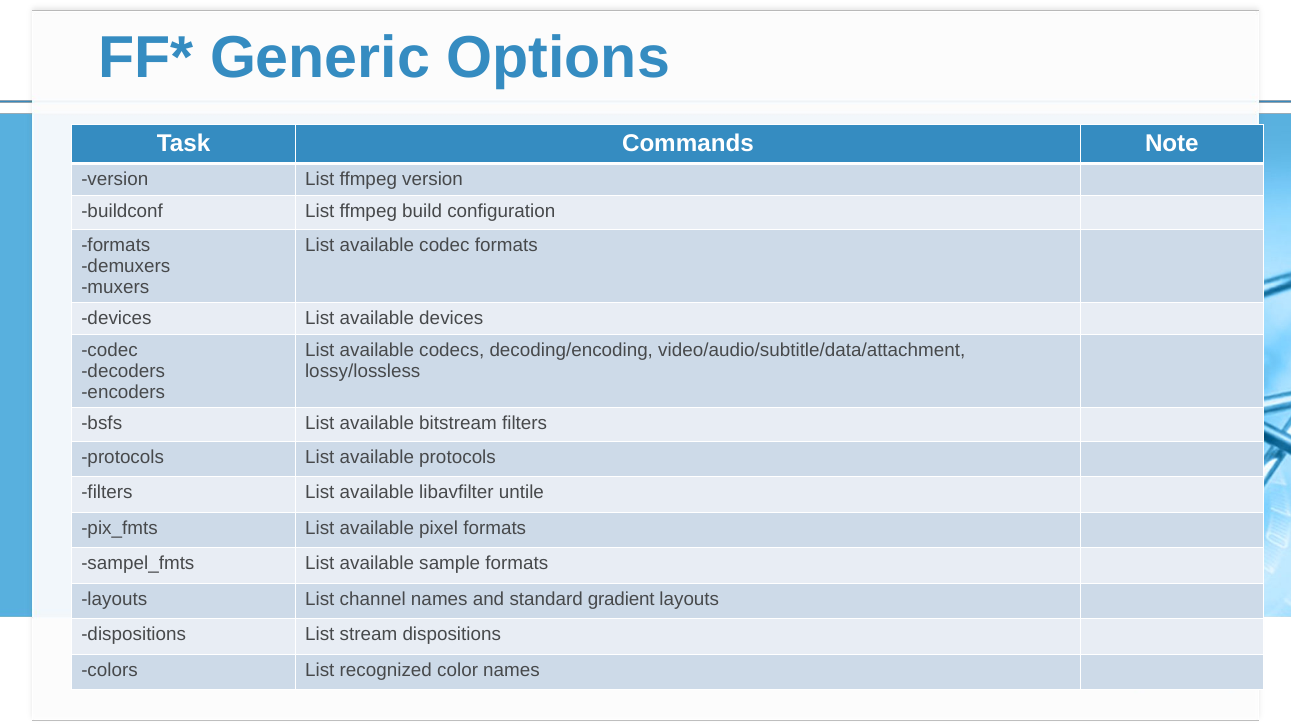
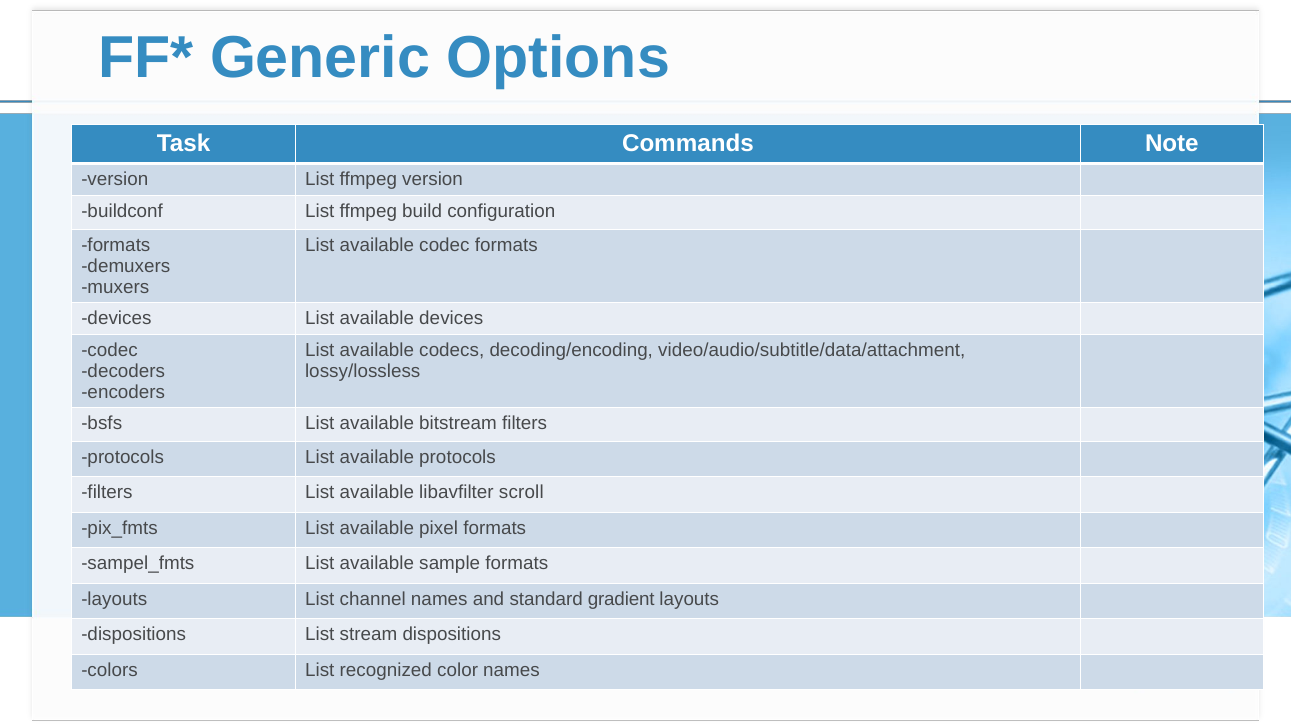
untile: untile -> scroll (521, 493)
